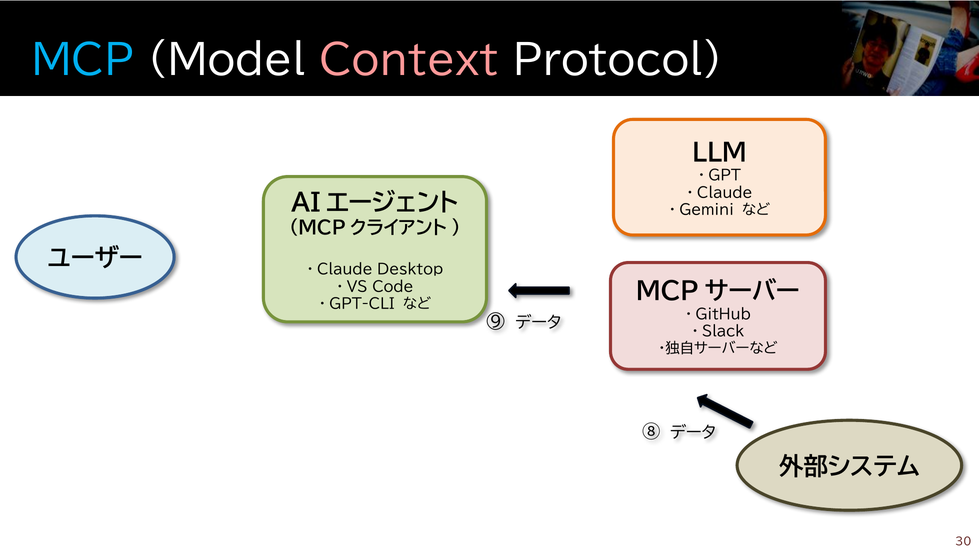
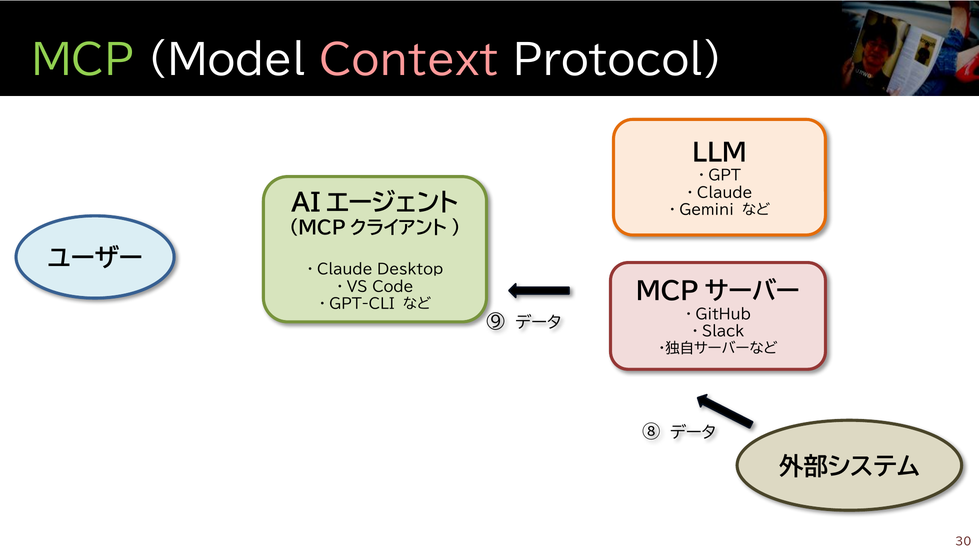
MCP colour: light blue -> light green (83, 61)
